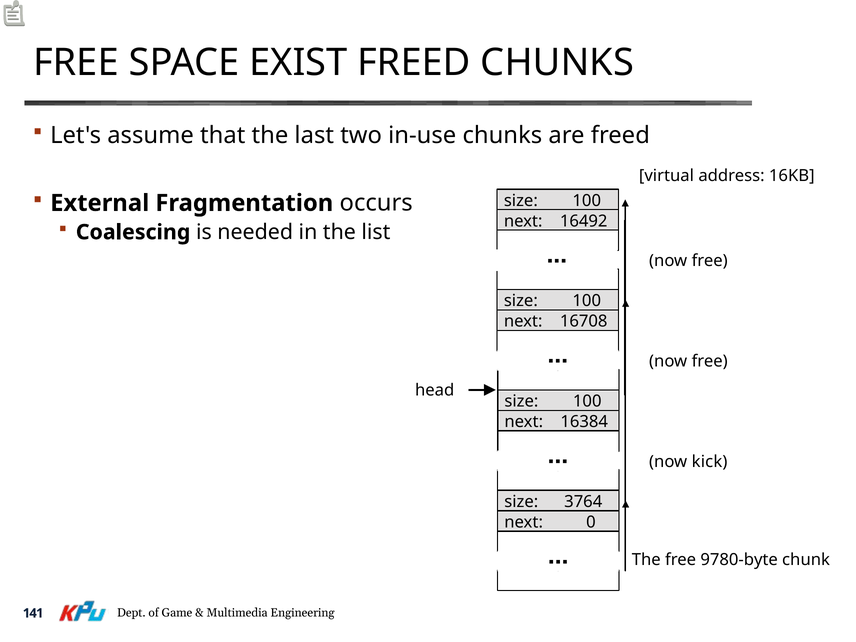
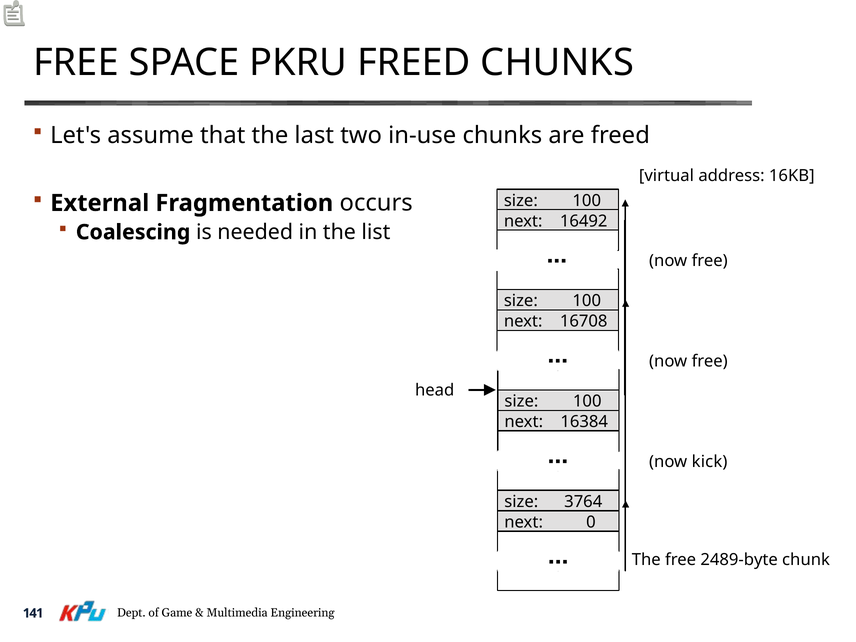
EXIST: EXIST -> PKRU (298, 63)
9780-byte: 9780-byte -> 2489-byte (739, 560)
